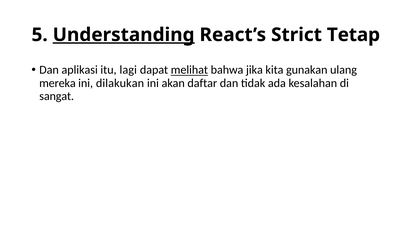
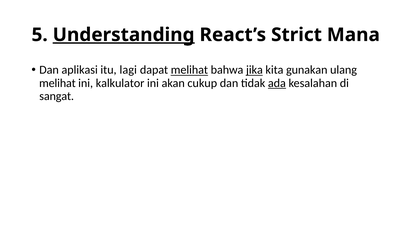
Tetap: Tetap -> Mana (353, 35)
jika underline: none -> present (254, 70)
mereka: mereka -> melihat (57, 83)
dilakukan: dilakukan -> kalkulator (120, 83)
daftar: daftar -> cukup (202, 83)
ada underline: none -> present (277, 83)
